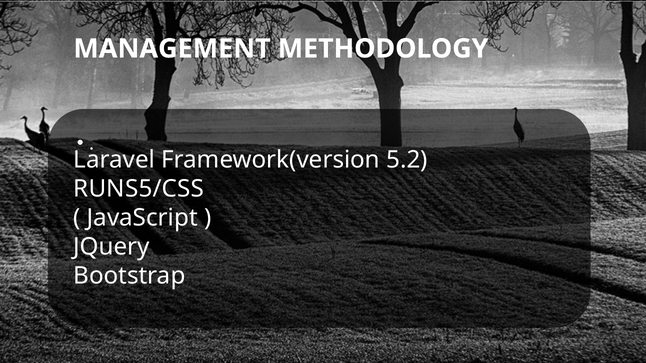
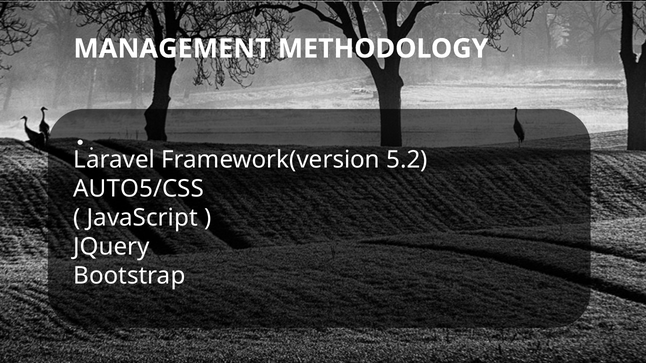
RUNS5/CSS: RUNS5/CSS -> AUTO5/CSS (139, 189)
